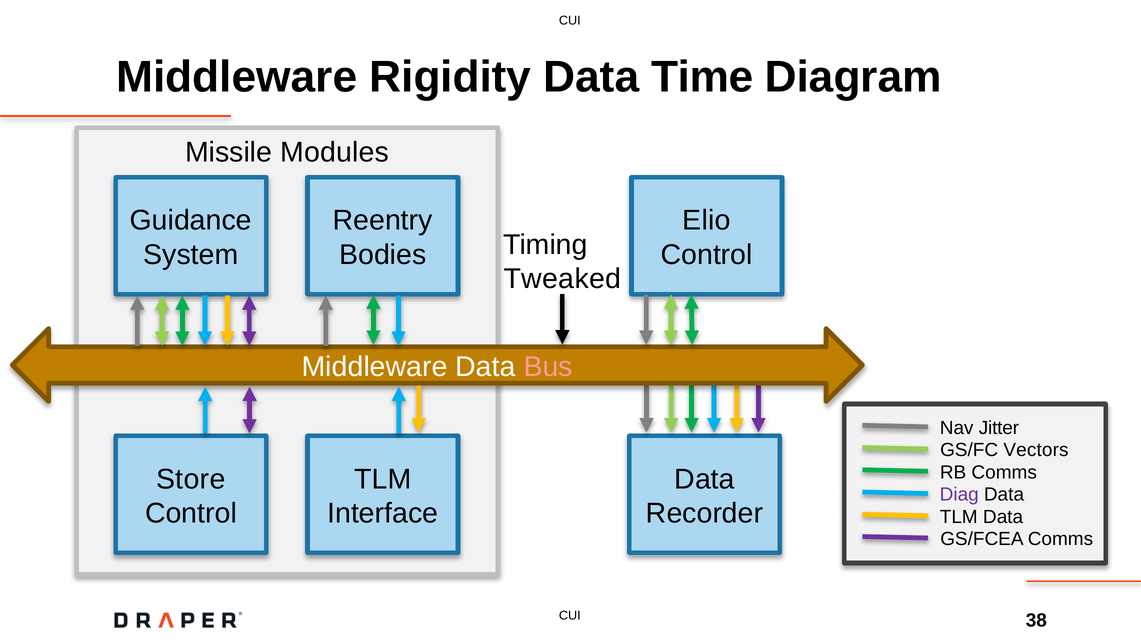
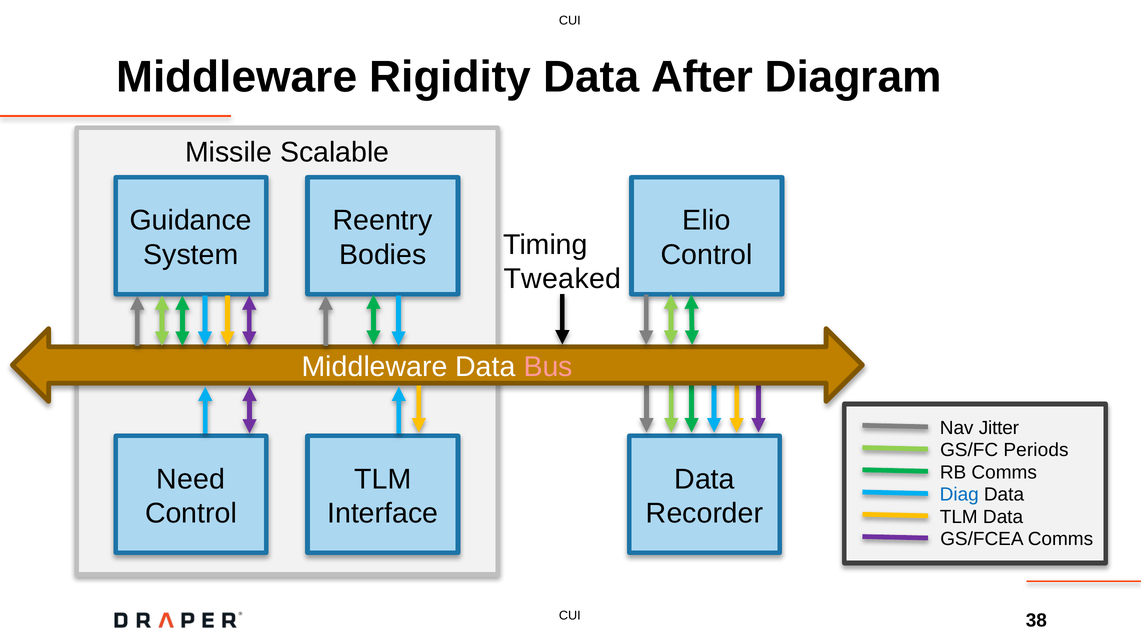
Time: Time -> After (702, 77)
Modules: Modules -> Scalable (335, 152)
Vectors: Vectors -> Periods (1036, 450)
Store: Store -> Need (191, 479)
Diag colour: purple -> blue (959, 494)
